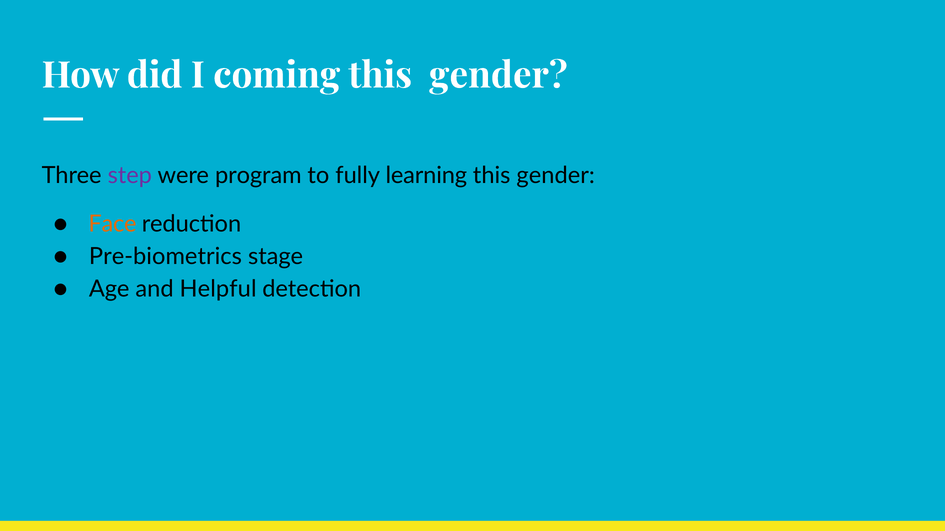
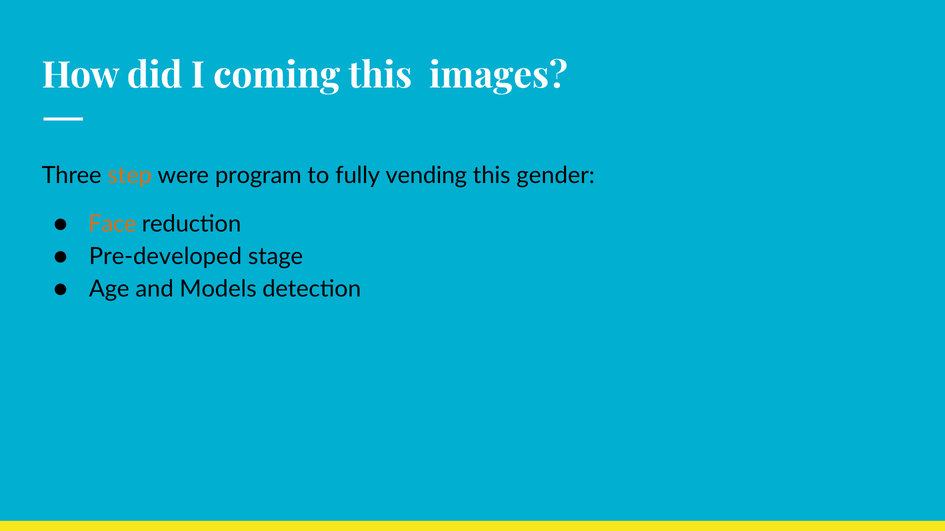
gender: gender -> images (498, 76)
step colour: purple -> orange (130, 176)
learning: learning -> vending (426, 176)
Pre-biometrics: Pre-biometrics -> Pre-developed (165, 257)
Helpful: Helpful -> Models (218, 289)
